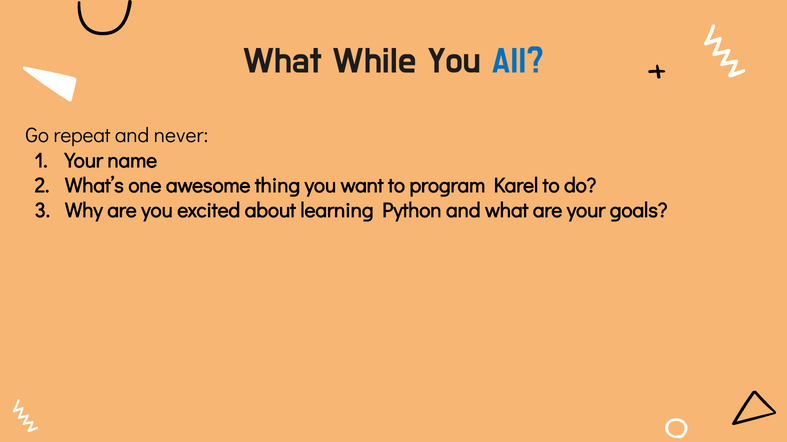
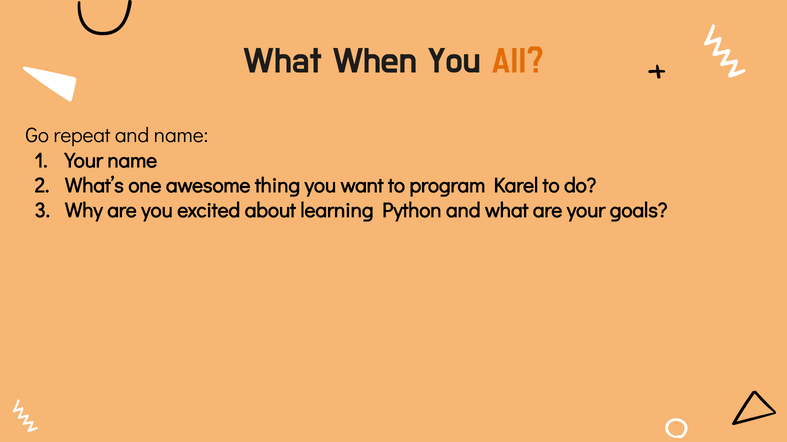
While: While -> When (375, 61)
All colour: blue -> orange (518, 61)
and never: never -> name (181, 136)
